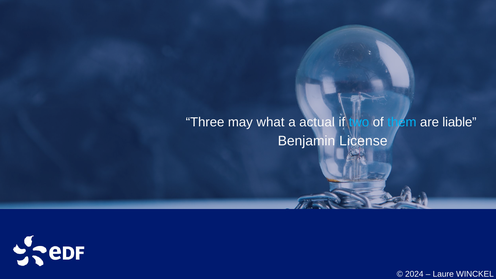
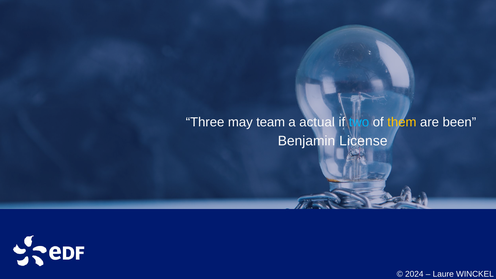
what: what -> team (271, 122)
them colour: light blue -> yellow (402, 122)
liable: liable -> been (459, 122)
